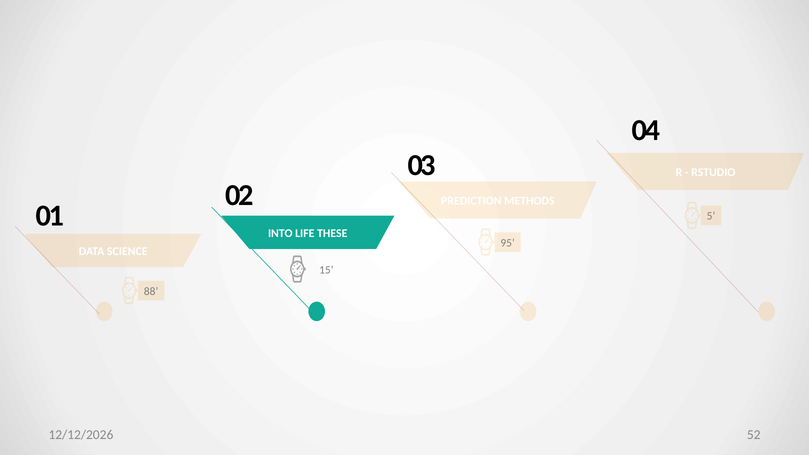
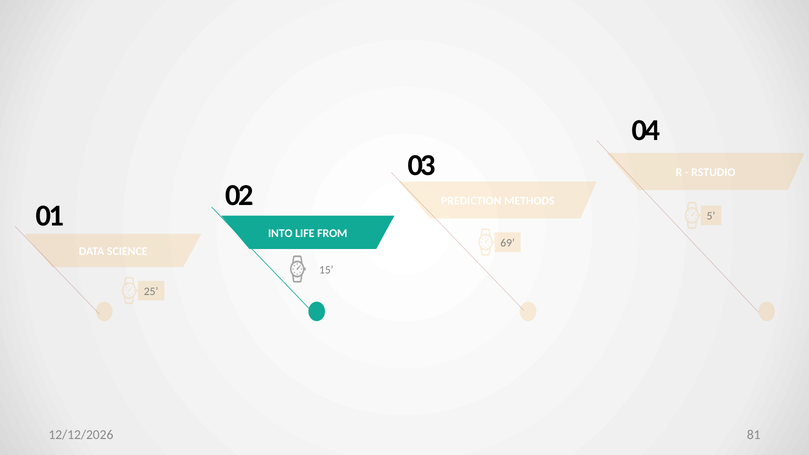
THESE: THESE -> FROM (332, 233)
95: 95 -> 69 (508, 243)
88: 88 -> 25 (151, 292)
52: 52 -> 81 (754, 435)
